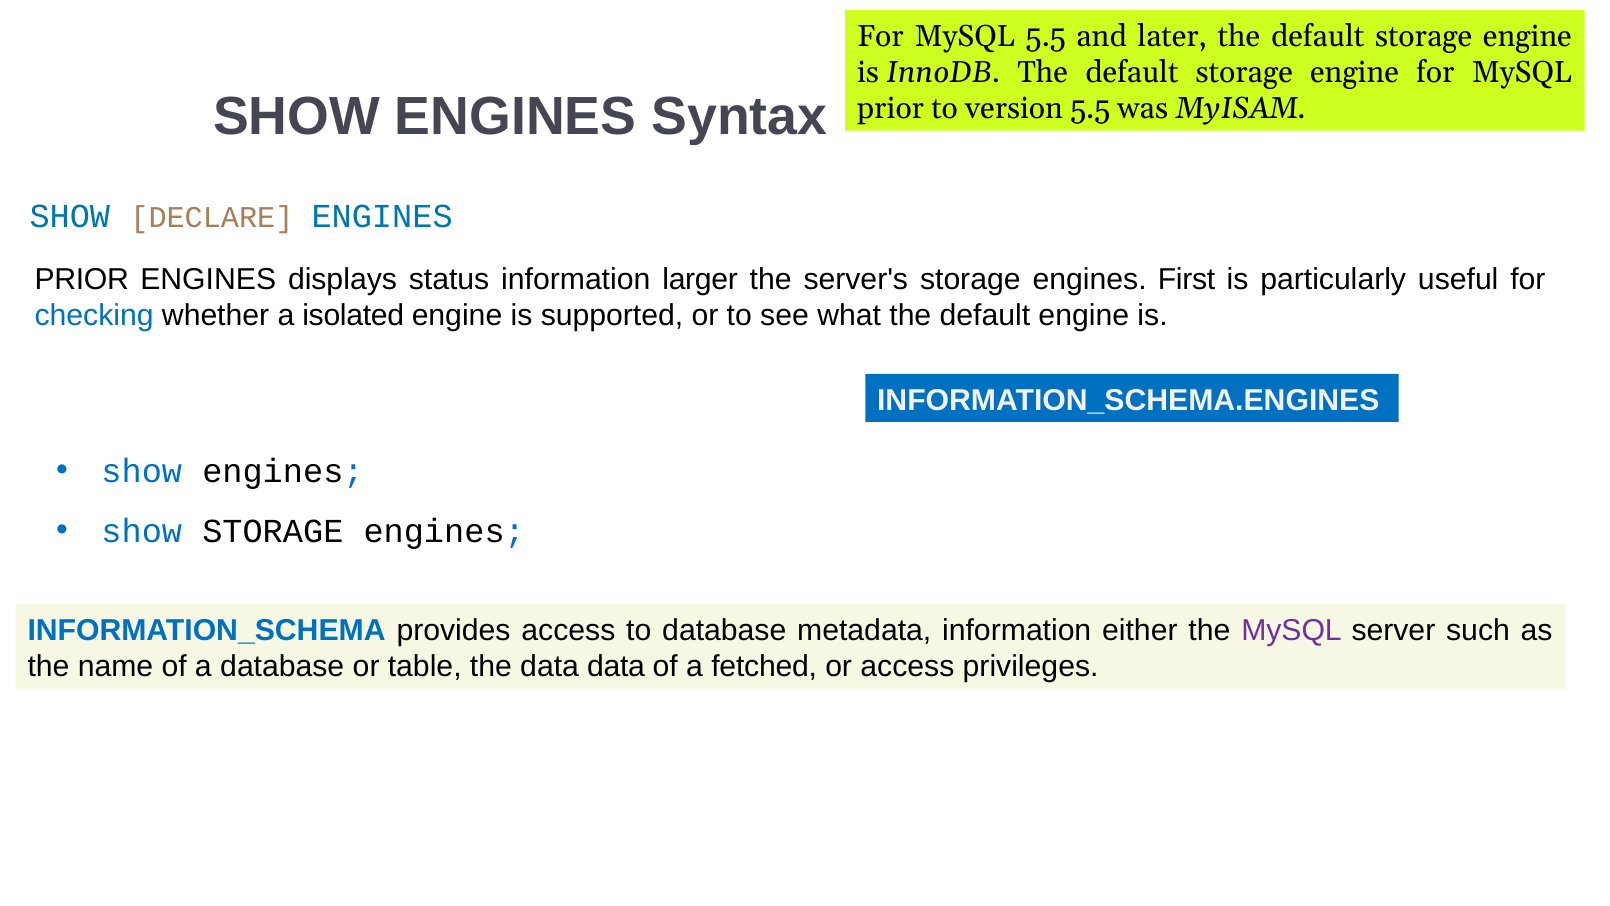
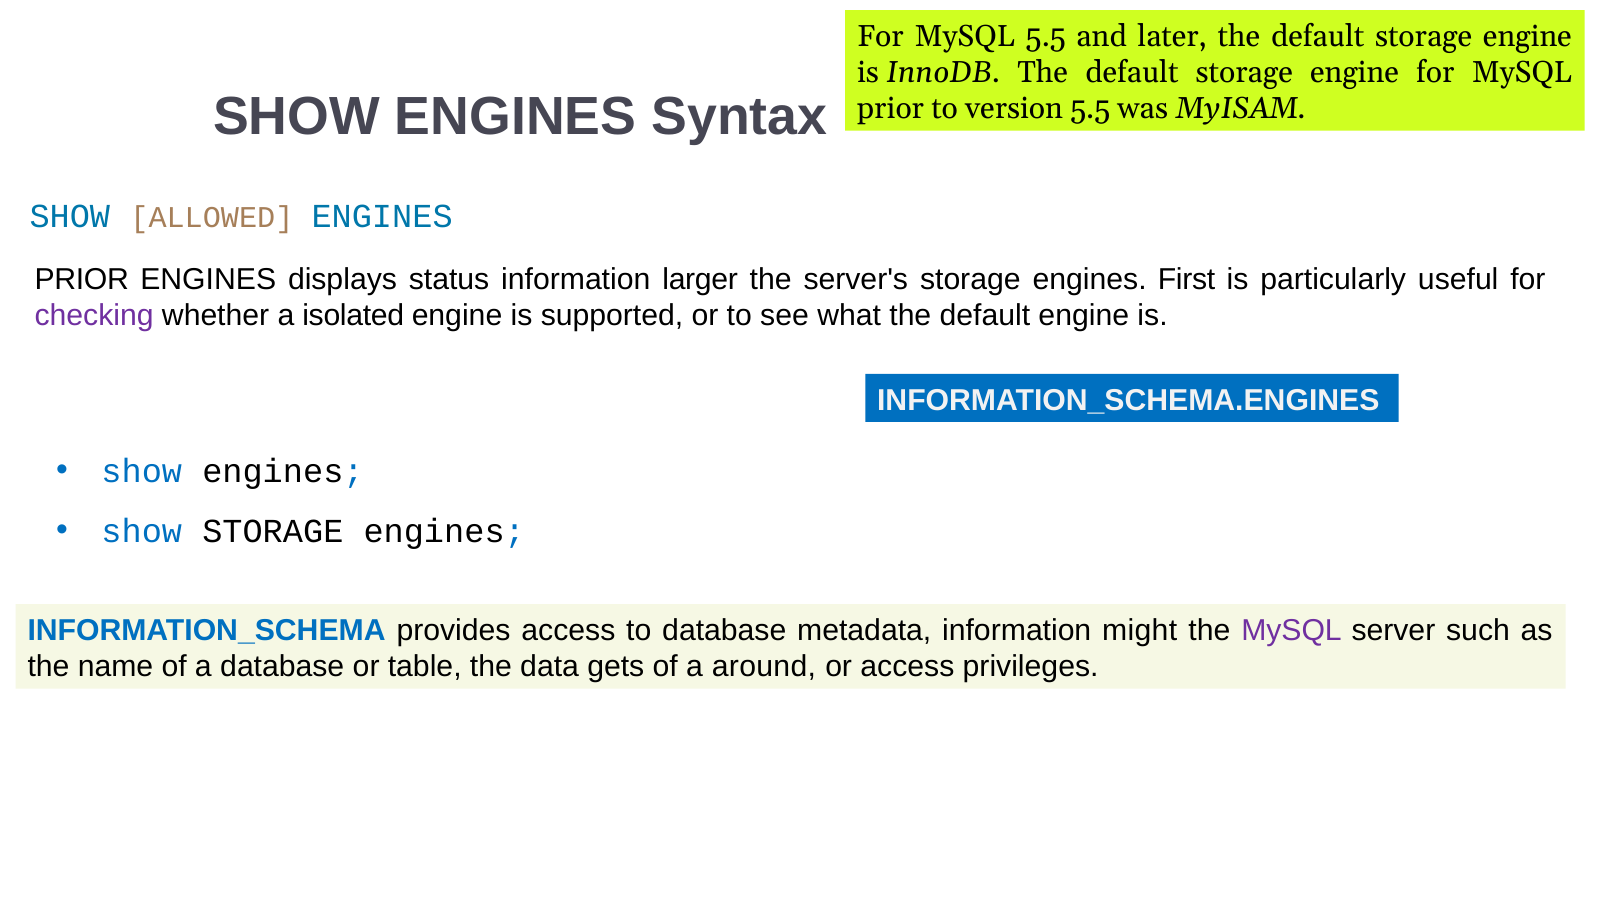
DECLARE: DECLARE -> ALLOWED (212, 218)
checking colour: blue -> purple (94, 316)
either: either -> might (1140, 630)
data data: data -> gets (616, 666)
fetched: fetched -> around (764, 666)
